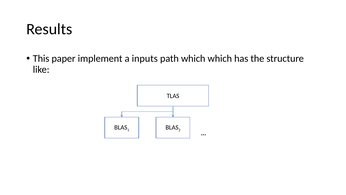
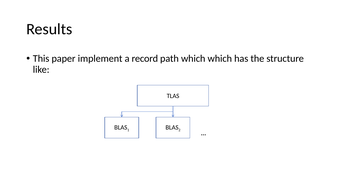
inputs: inputs -> record (145, 58)
